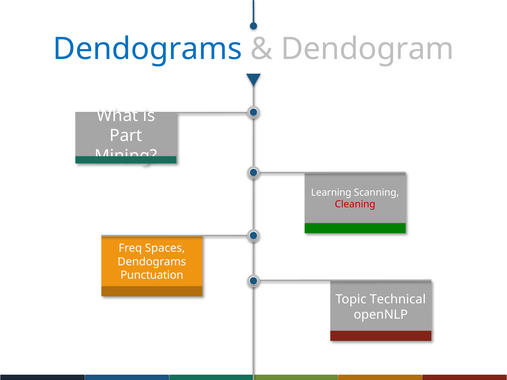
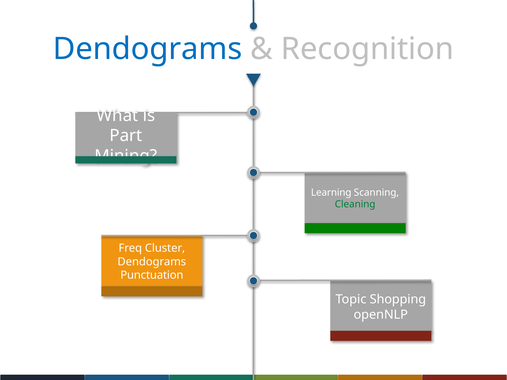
Dendogram: Dendogram -> Recognition (367, 49)
Cleaning colour: red -> green (355, 205)
Spaces: Spaces -> Cluster (165, 248)
Technical: Technical -> Shopping (398, 300)
